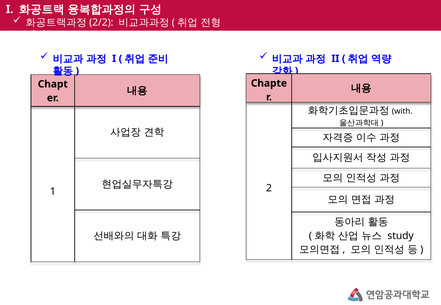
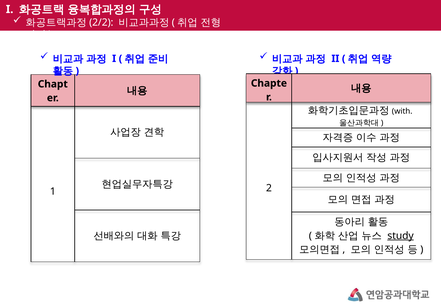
study underline: none -> present (401, 236)
